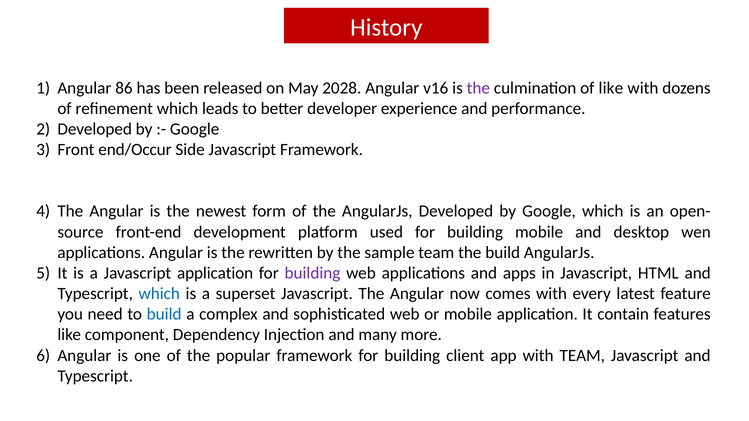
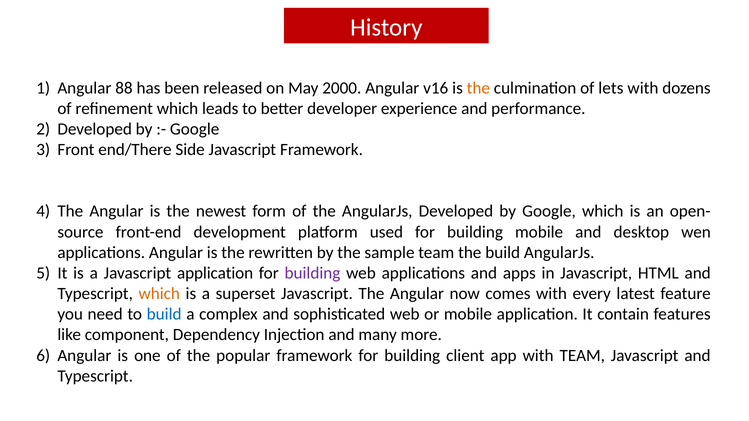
86: 86 -> 88 (124, 88)
2028: 2028 -> 2000 (342, 88)
the colour: purple -> orange (478, 88)
of like: like -> lets (611, 88)
end/Occur: end/Occur -> end/There (135, 150)
which colour: blue -> orange (159, 294)
